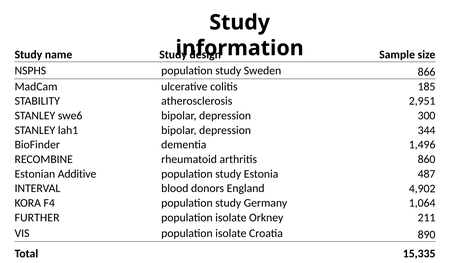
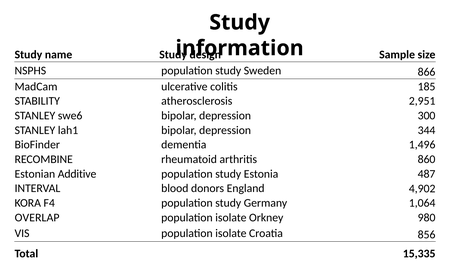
FURTHER: FURTHER -> OVERLAP (37, 217)
211: 211 -> 980 (427, 217)
890: 890 -> 856 (427, 234)
